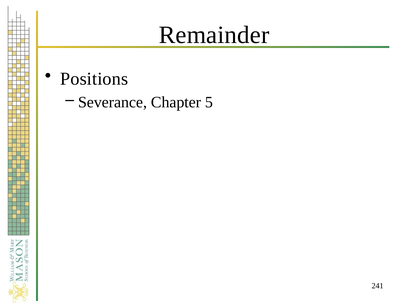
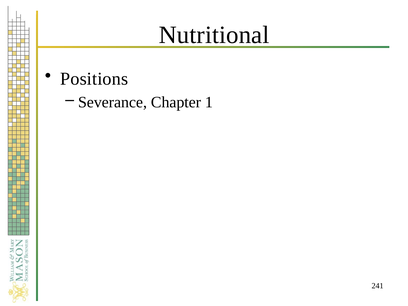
Remainder: Remainder -> Nutritional (214, 35)
5: 5 -> 1 (209, 102)
